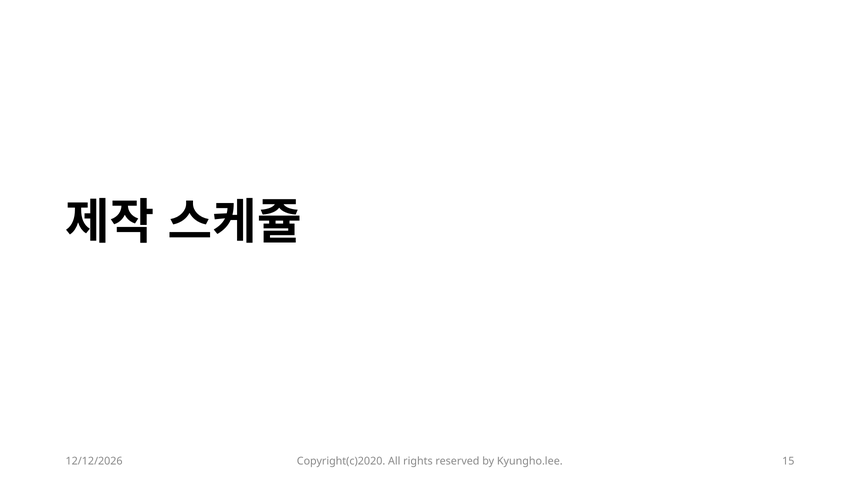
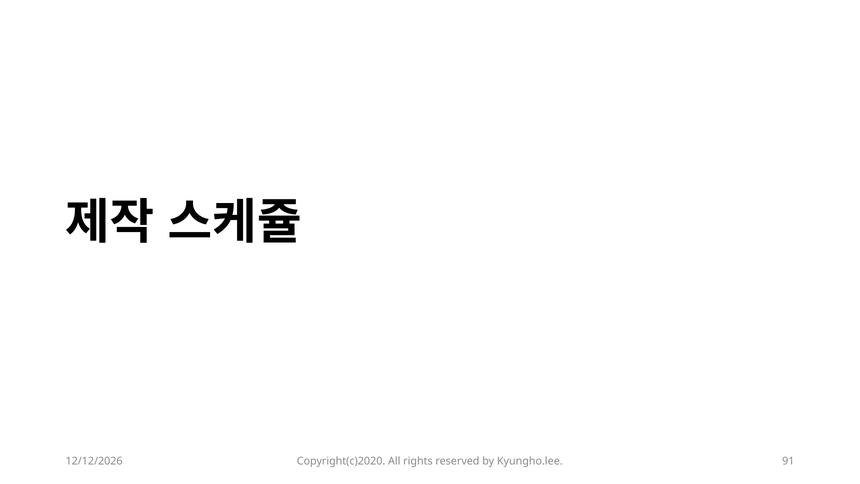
15: 15 -> 91 (788, 461)
